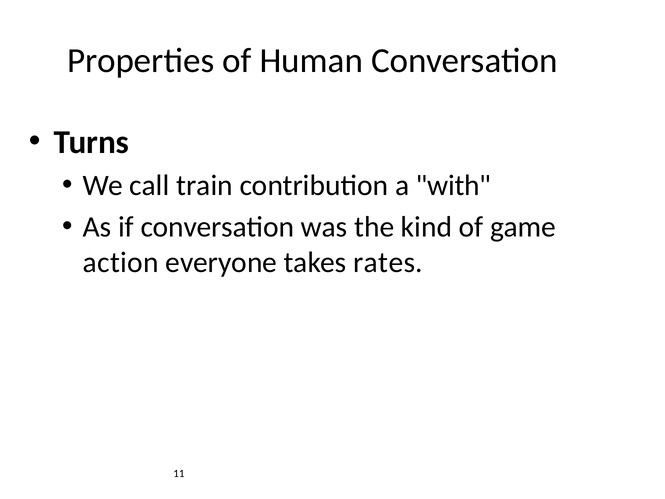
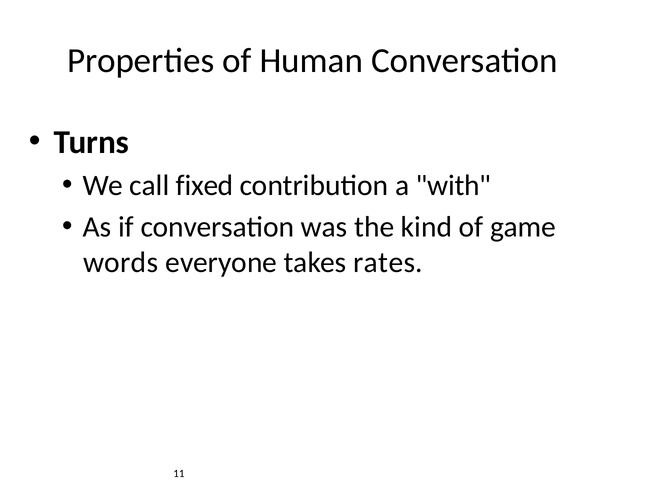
train: train -> fixed (205, 185)
action: action -> words (121, 262)
